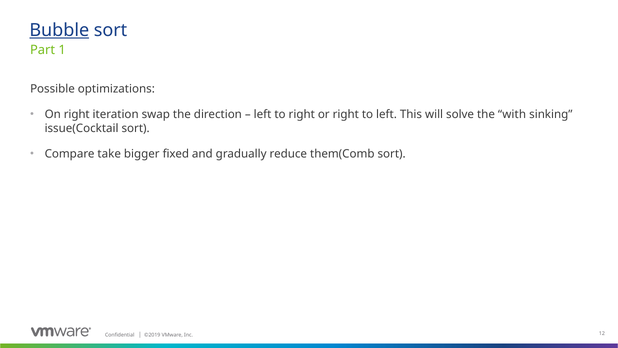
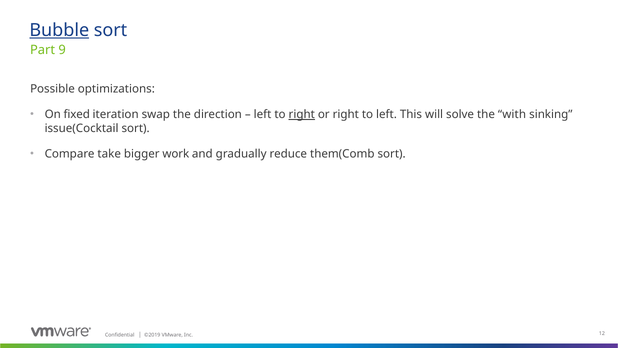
1: 1 -> 9 (62, 50)
On right: right -> fixed (77, 114)
right underline: none -> present (302, 114)
fixed: fixed -> work (176, 154)
